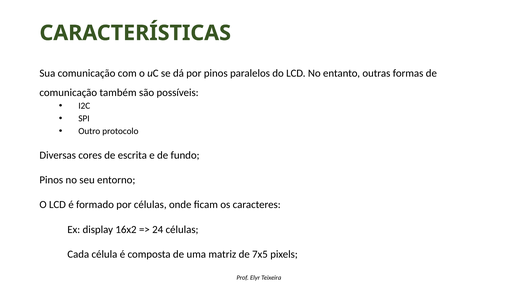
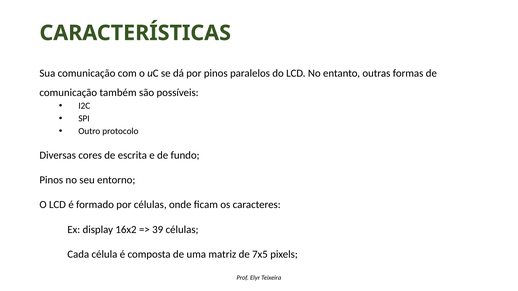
24: 24 -> 39 (158, 230)
